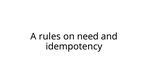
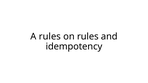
on need: need -> rules (88, 37)
